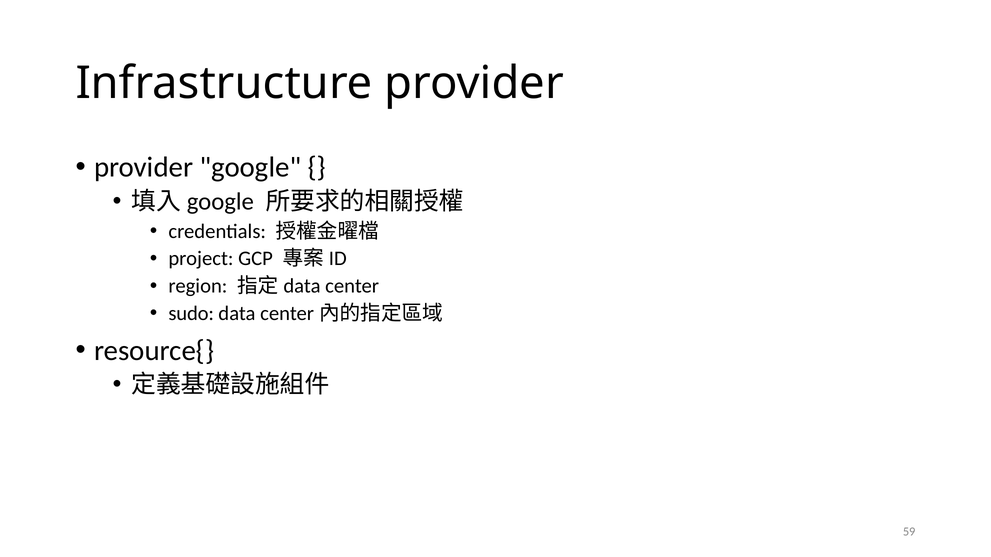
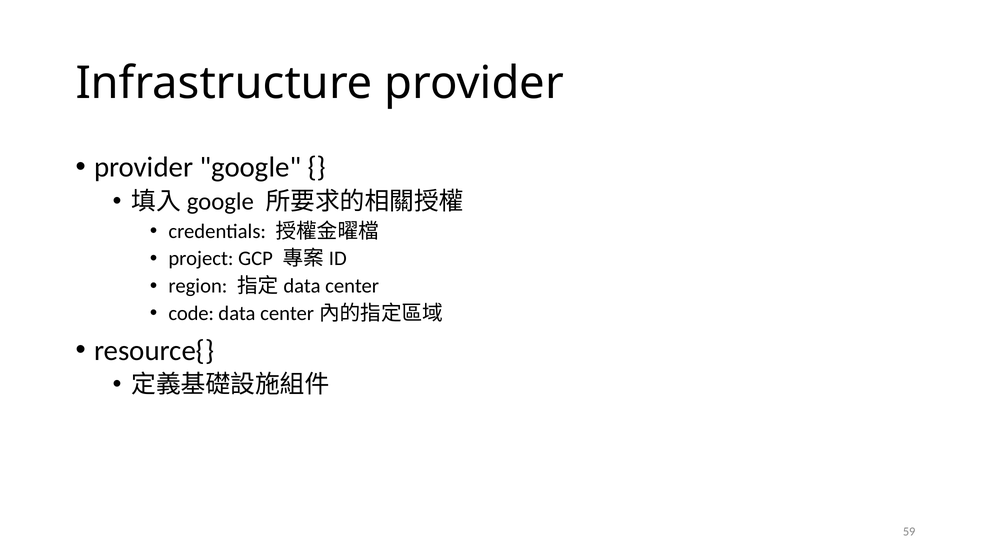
sudo: sudo -> code (191, 314)
